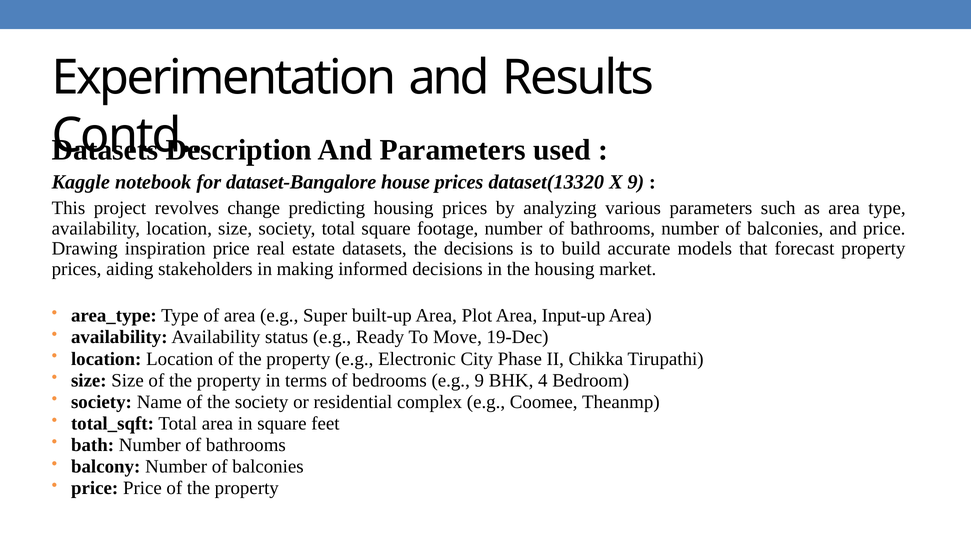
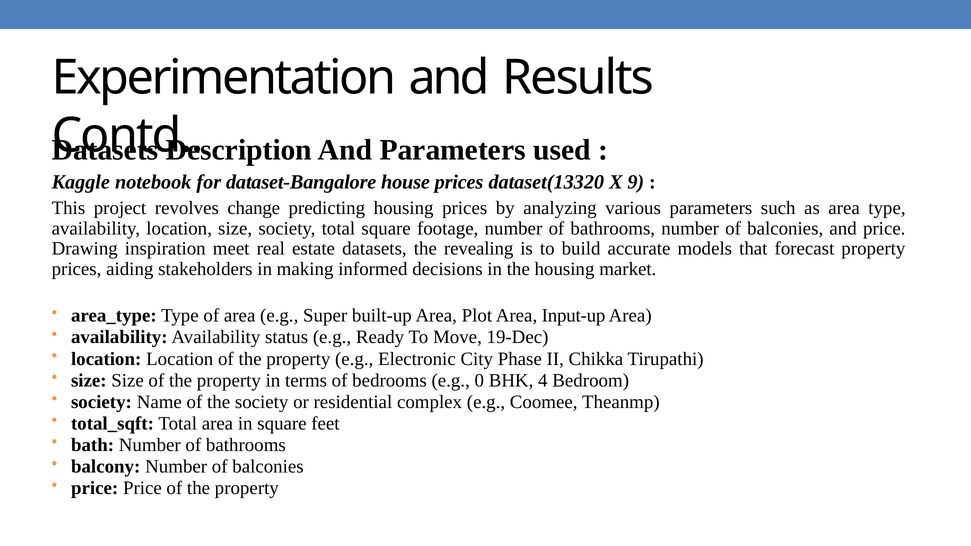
inspiration price: price -> meet (231, 249)
the decisions: decisions -> revealing (479, 249)
e.g 9: 9 -> 0 (479, 380)
